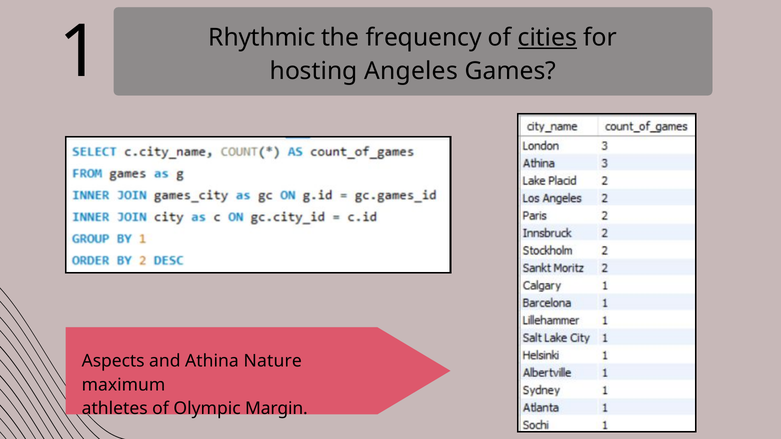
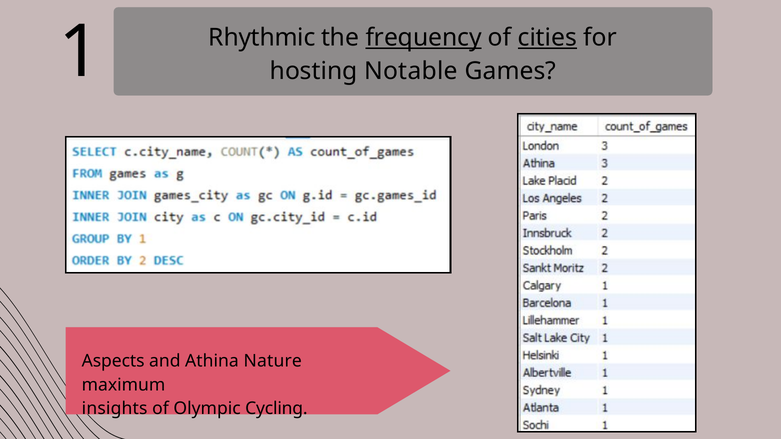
frequency underline: none -> present (424, 38)
Angeles: Angeles -> Notable (411, 71)
athletes: athletes -> insights (115, 409)
Margin: Margin -> Cycling (276, 409)
